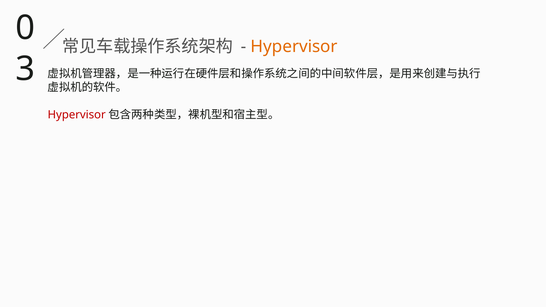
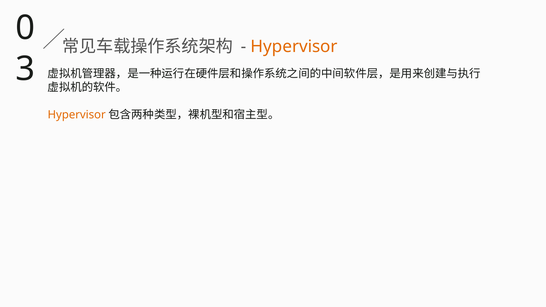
Hypervisor colour: red -> orange (77, 115)
